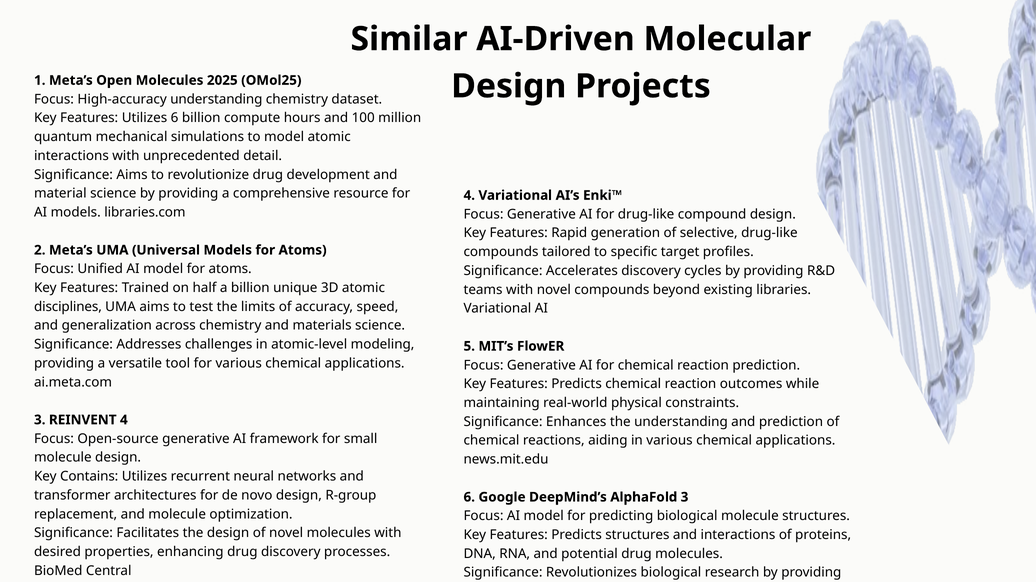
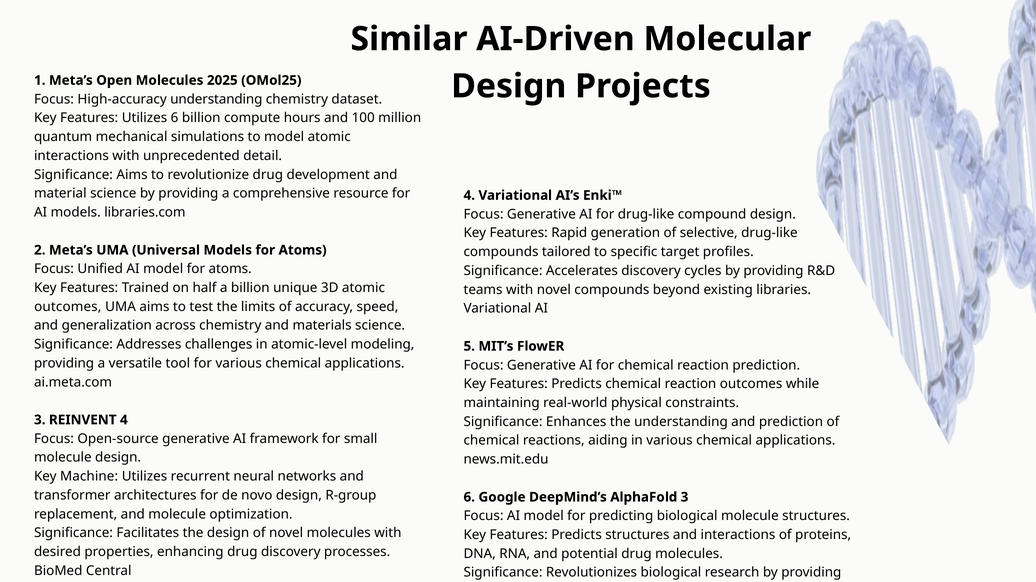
disciplines: disciplines -> outcomes (68, 307)
Contains: Contains -> Machine (89, 477)
